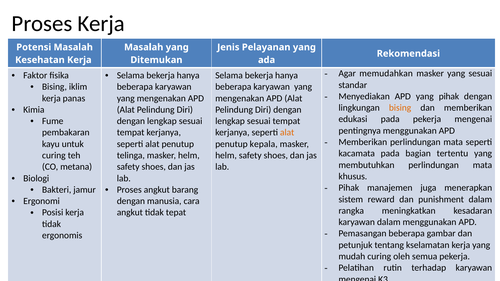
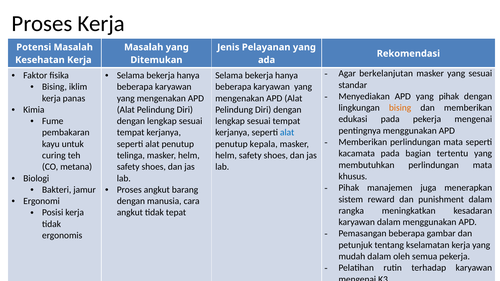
memudahkan: memudahkan -> berkelanjutan (386, 74)
alat colour: orange -> blue (287, 133)
mudah curing: curing -> dalam (379, 257)
